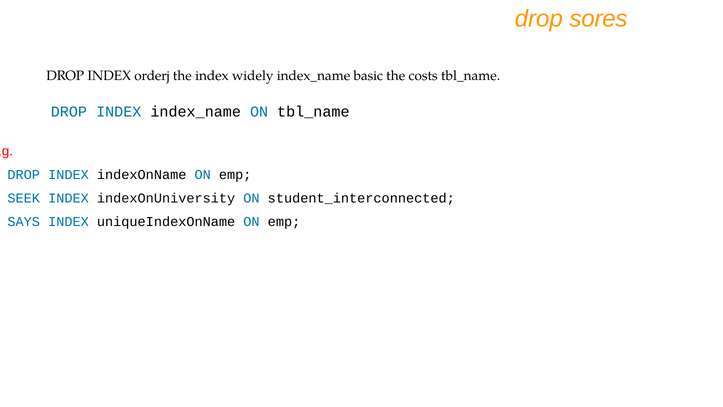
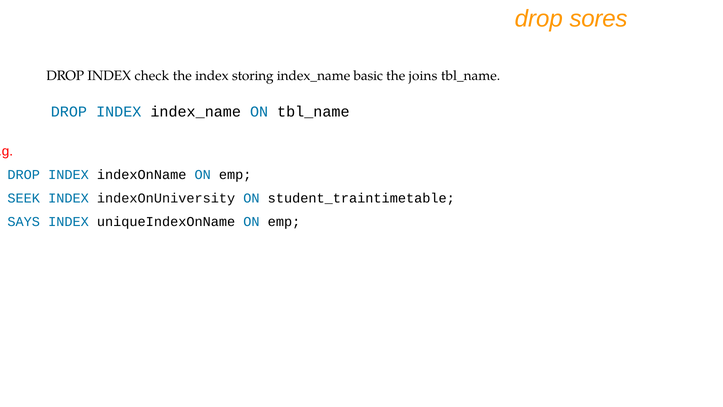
orderj: orderj -> check (152, 76)
widely: widely -> storing (253, 76)
costs: costs -> joins (423, 76)
student_interconnected: student_interconnected -> student_traintimetable (361, 198)
